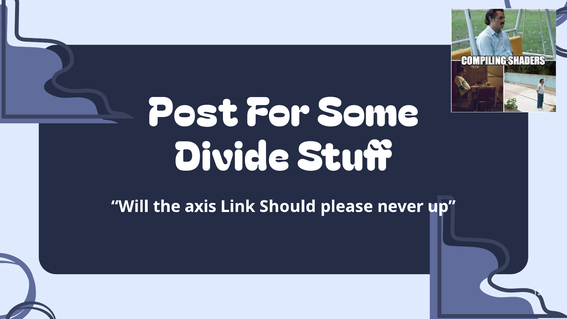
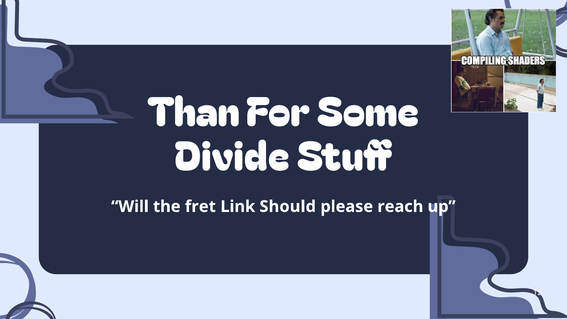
Post: Post -> Than (194, 113)
axis: axis -> fret (200, 207)
never: never -> reach (400, 207)
